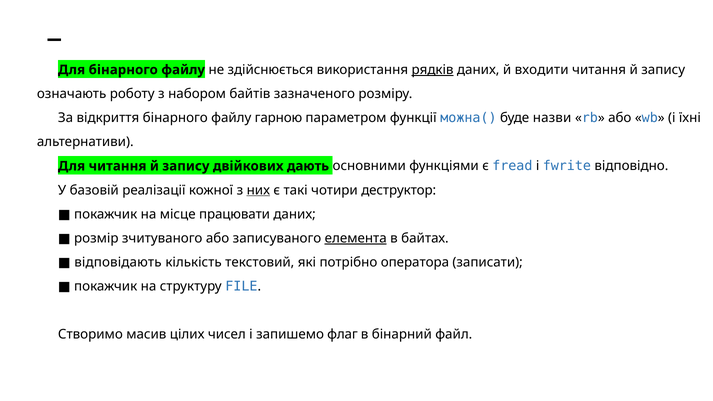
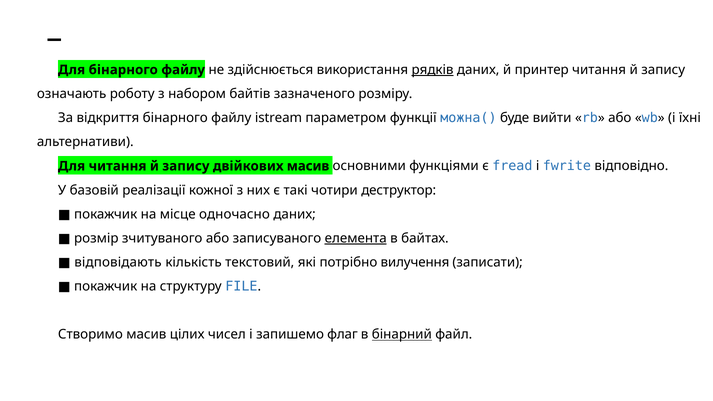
входити: входити -> принтер (542, 70)
гарною: гарною -> istream (278, 118)
назви: назви -> вийти (552, 118)
двійкових дають: дають -> масив (308, 166)
них underline: present -> none (258, 190)
працювати: працювати -> одночасно (234, 214)
оператора: оператора -> вилучення (415, 262)
бінарний underline: none -> present (402, 334)
